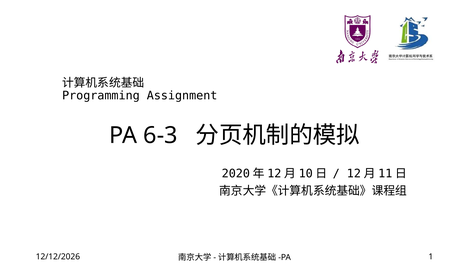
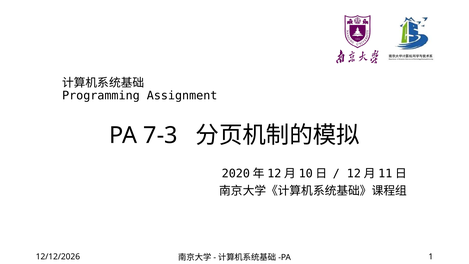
6-3: 6-3 -> 7-3 (161, 135)
